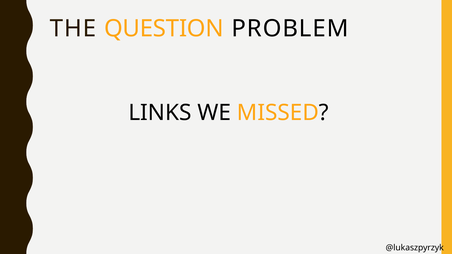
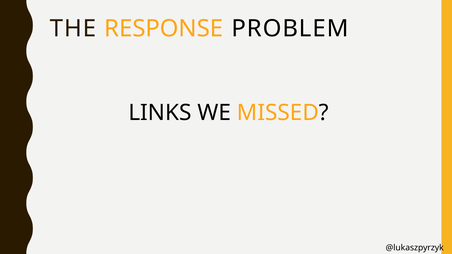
QUESTION: QUESTION -> RESPONSE (164, 29)
